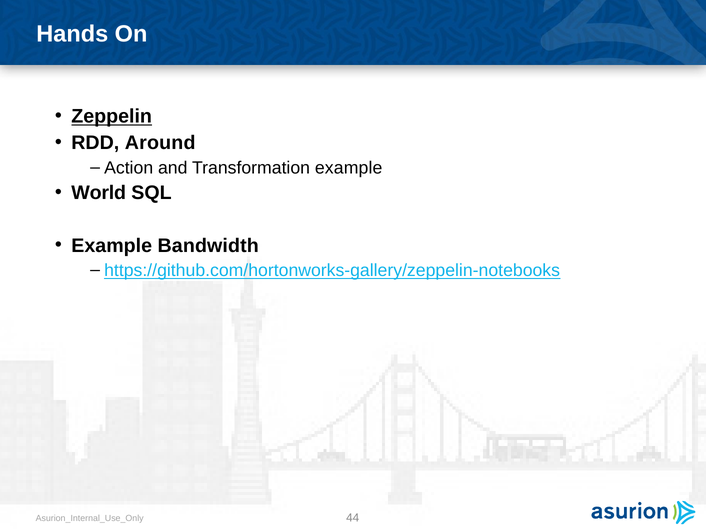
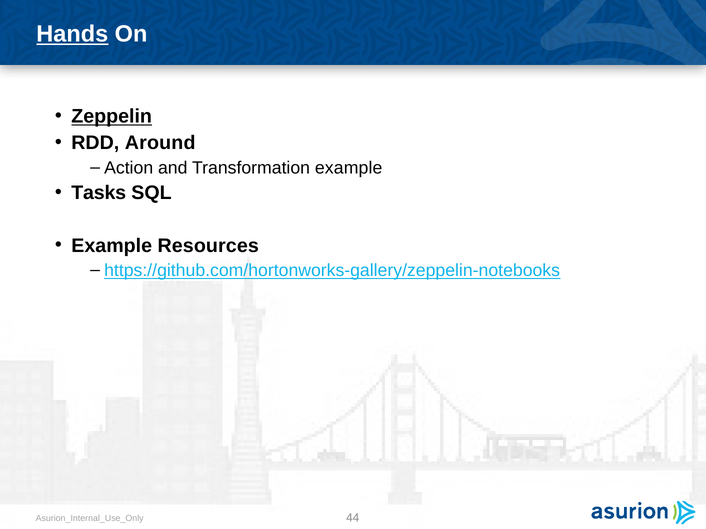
Hands underline: none -> present (72, 34)
World: World -> Tasks (99, 193)
Bandwidth: Bandwidth -> Resources (208, 246)
